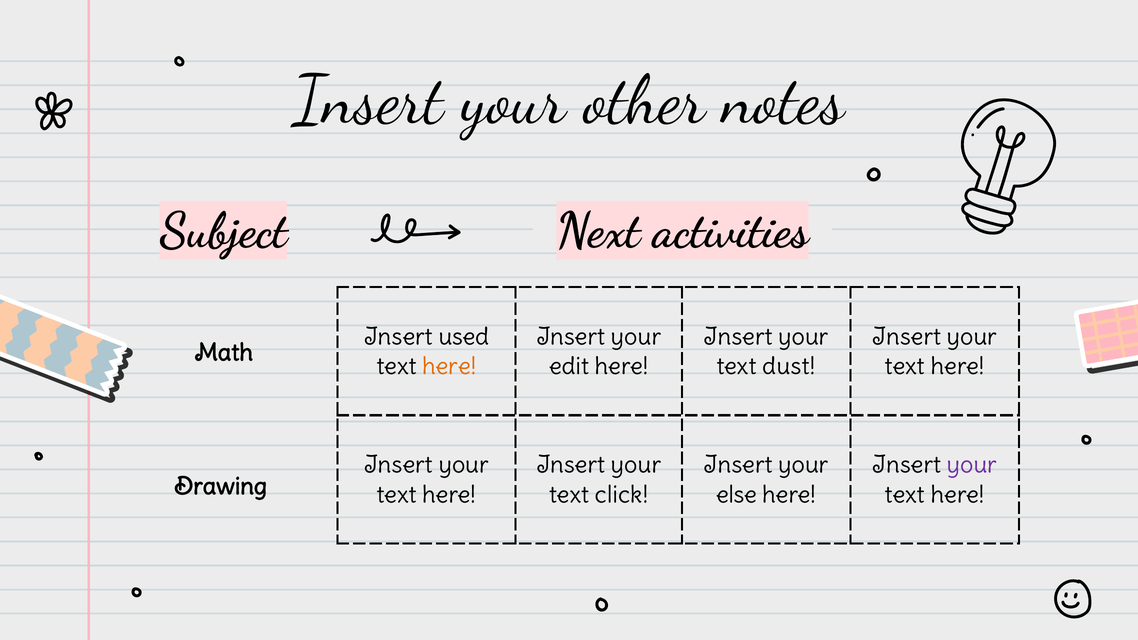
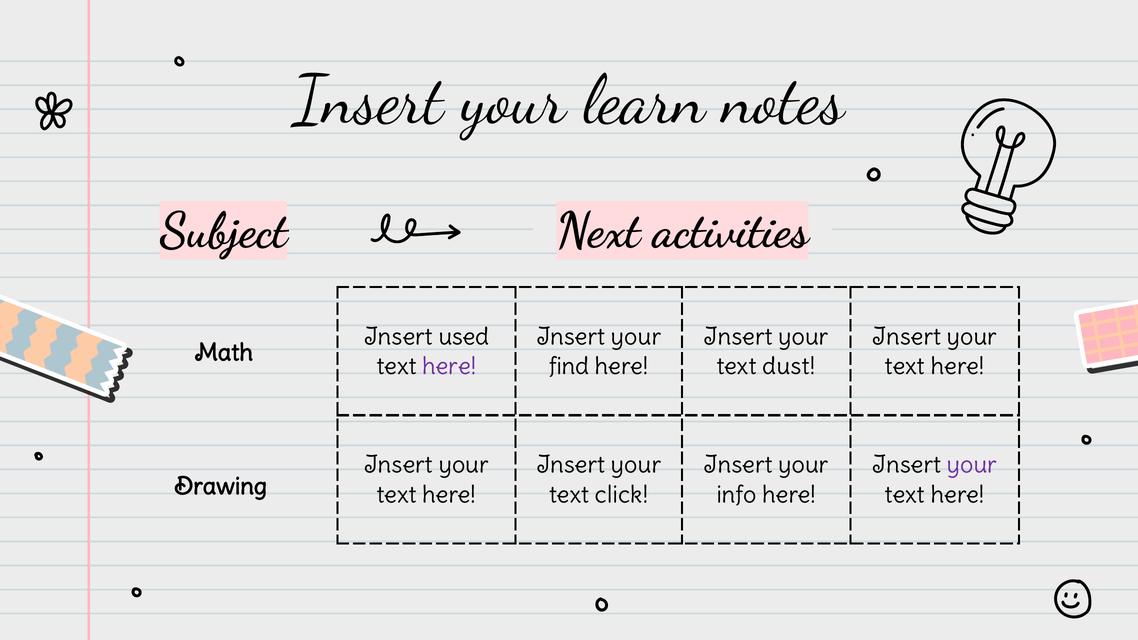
other: other -> learn (645, 99)
here colour: orange -> purple (449, 367)
edit: edit -> find (569, 367)
else: else -> info (737, 495)
